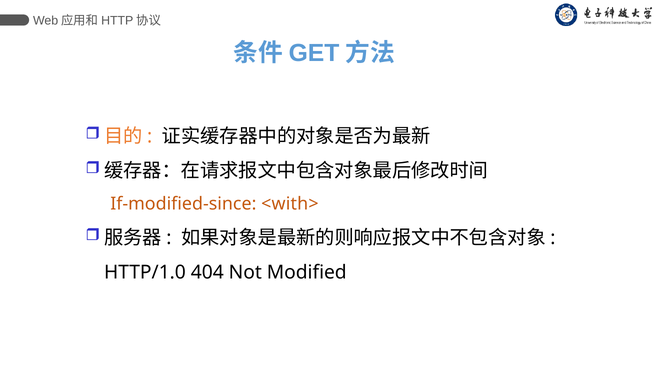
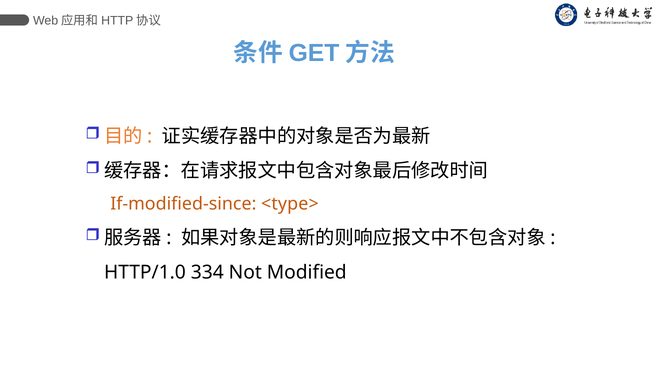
<with>: <with> -> <type> (290, 204)
404: 404 -> 334 (207, 272)
